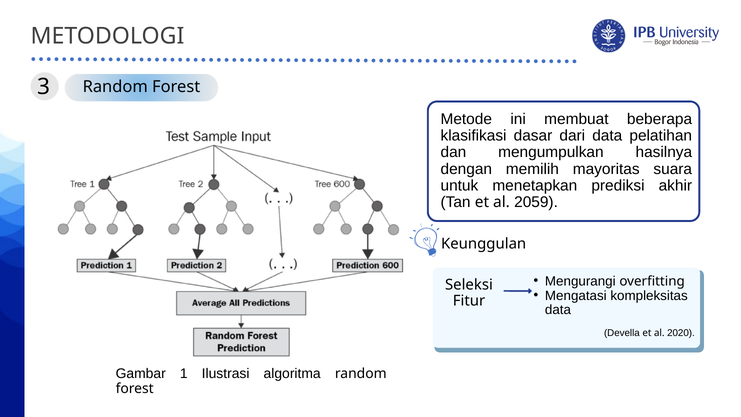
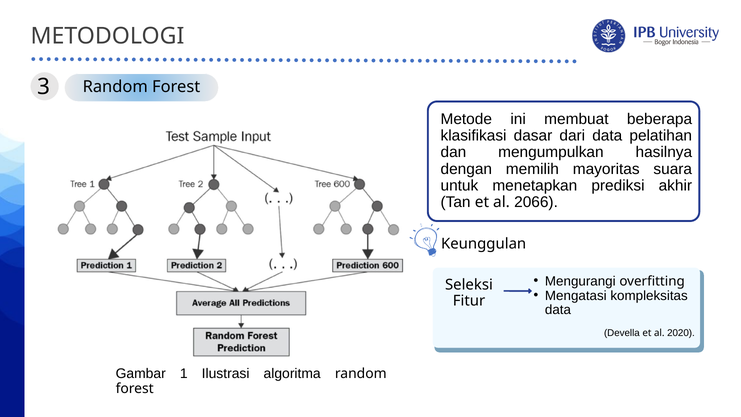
2059: 2059 -> 2066 (536, 202)
